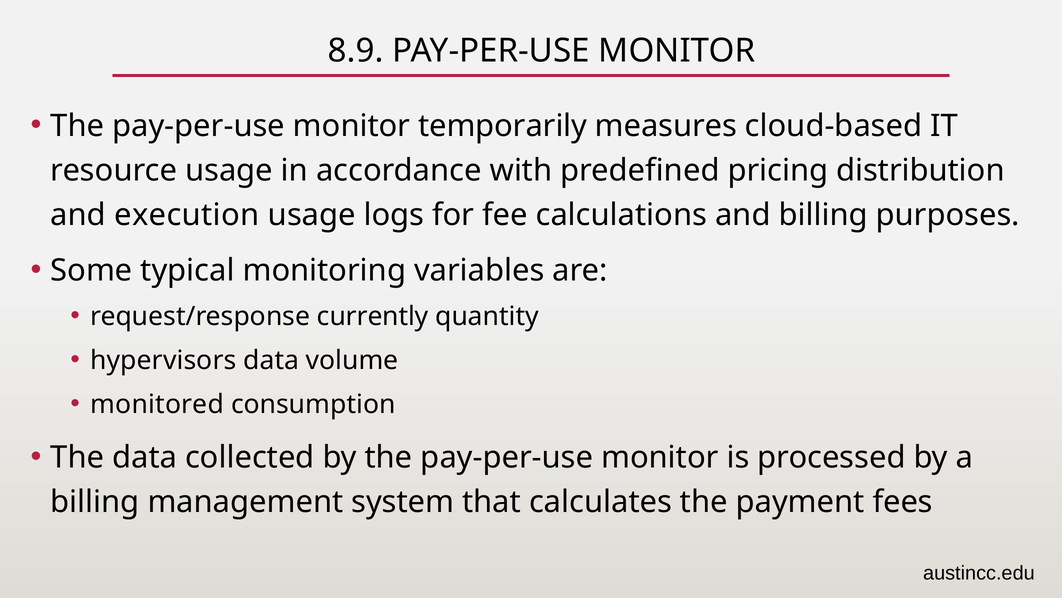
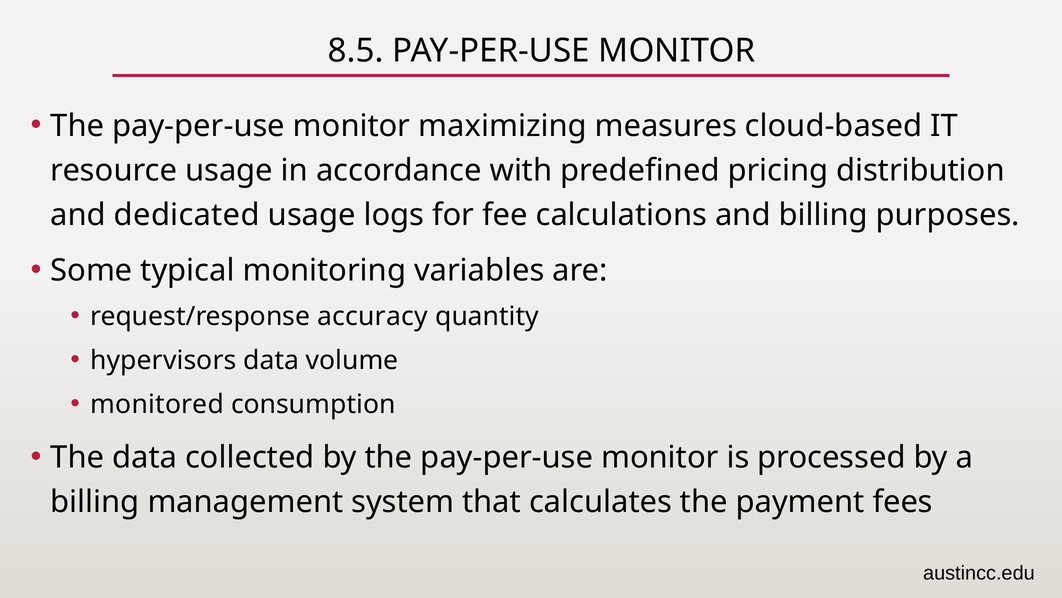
8.9: 8.9 -> 8.5 (356, 51)
temporarily: temporarily -> maximizing (503, 126)
execution: execution -> dedicated (187, 215)
currently: currently -> accuracy (373, 316)
